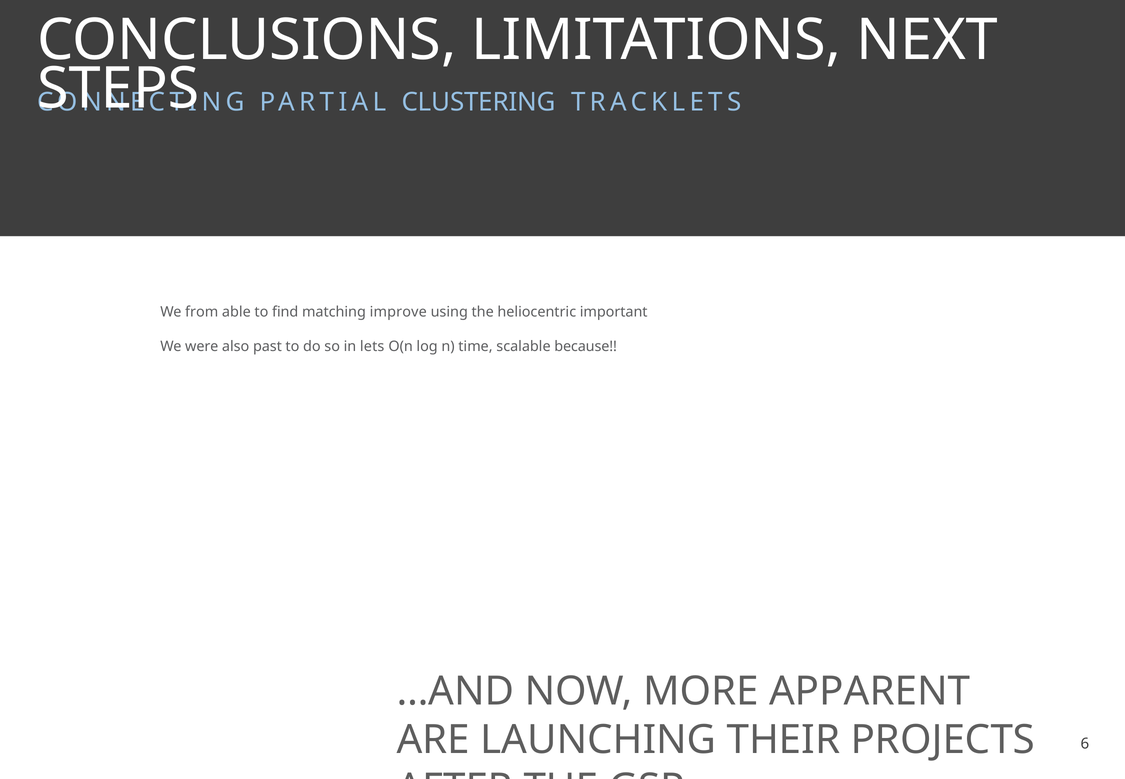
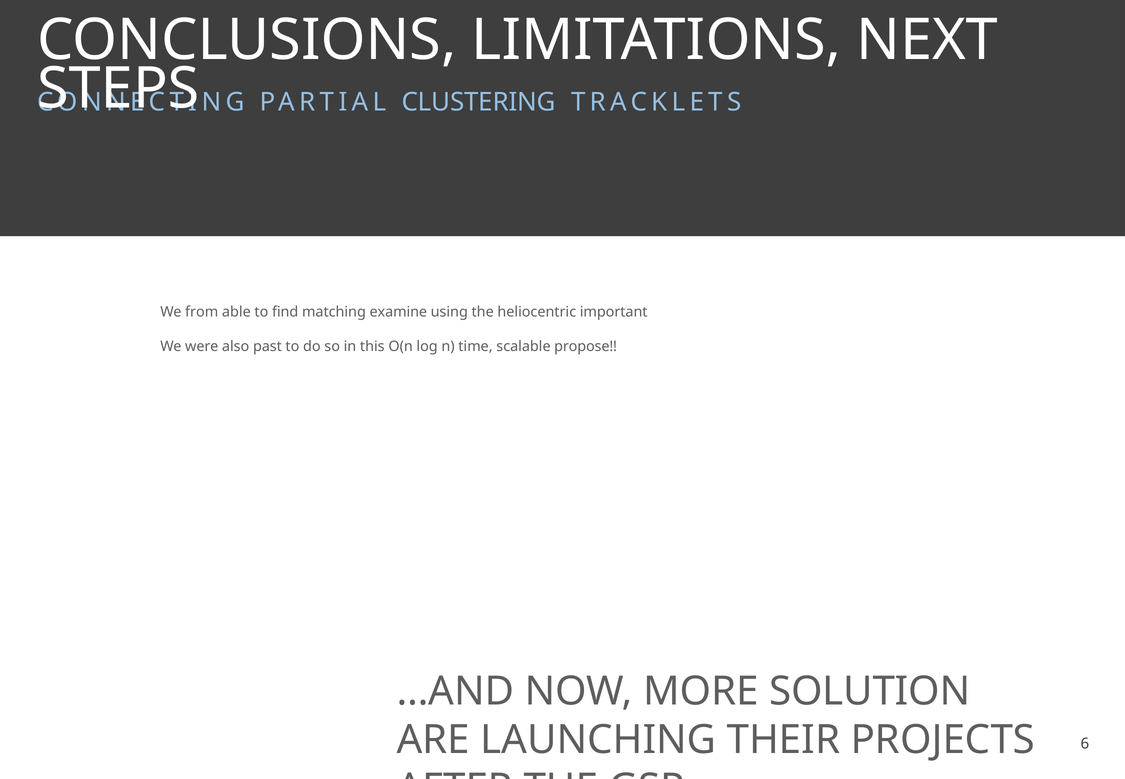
improve: improve -> examine (398, 312)
lets: lets -> this (372, 346)
because: because -> propose (586, 346)
APPARENT: APPARENT -> SOLUTION (870, 691)
